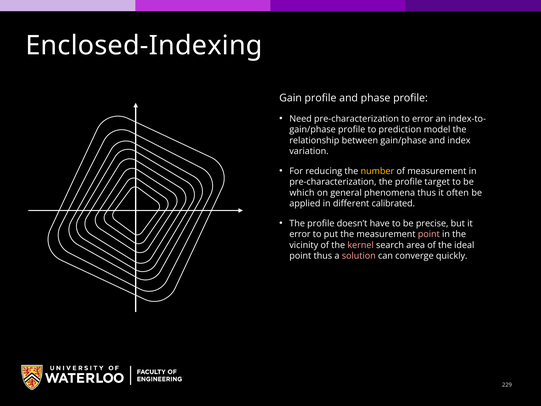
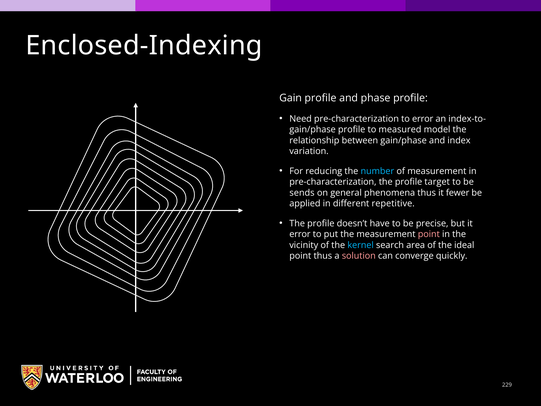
prediction: prediction -> measured (400, 130)
number colour: yellow -> light blue (377, 171)
which: which -> sends (302, 193)
often: often -> fewer (458, 193)
calibrated: calibrated -> repetitive (393, 203)
kernel colour: pink -> light blue (361, 245)
